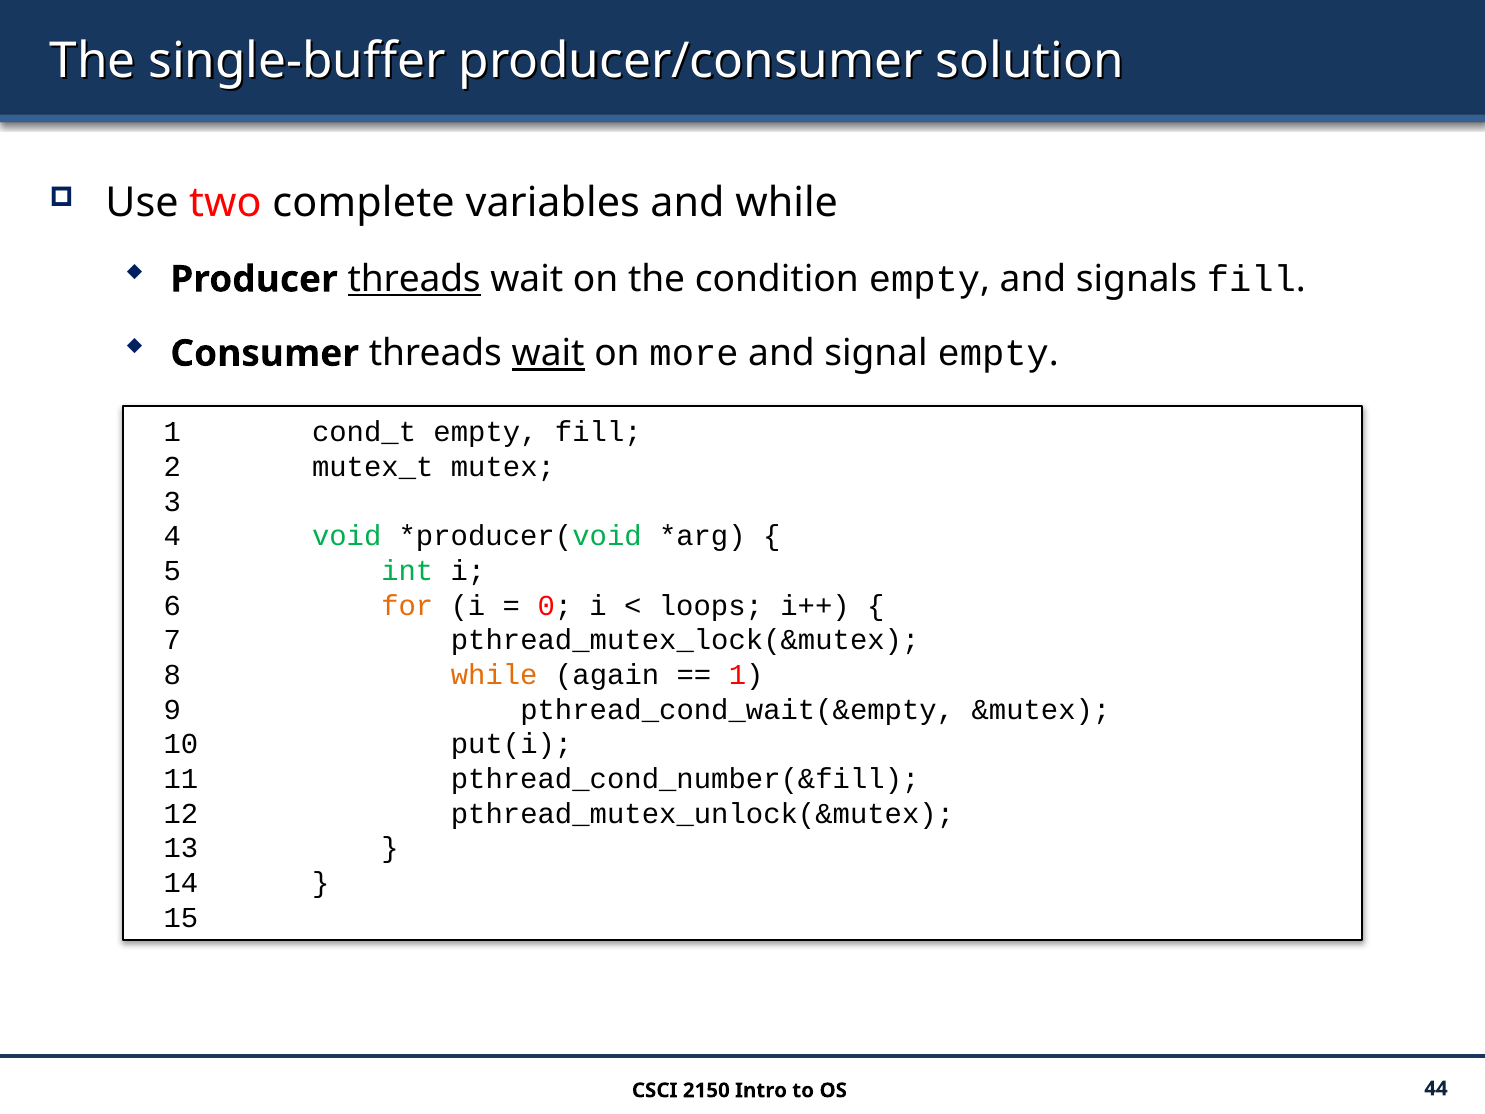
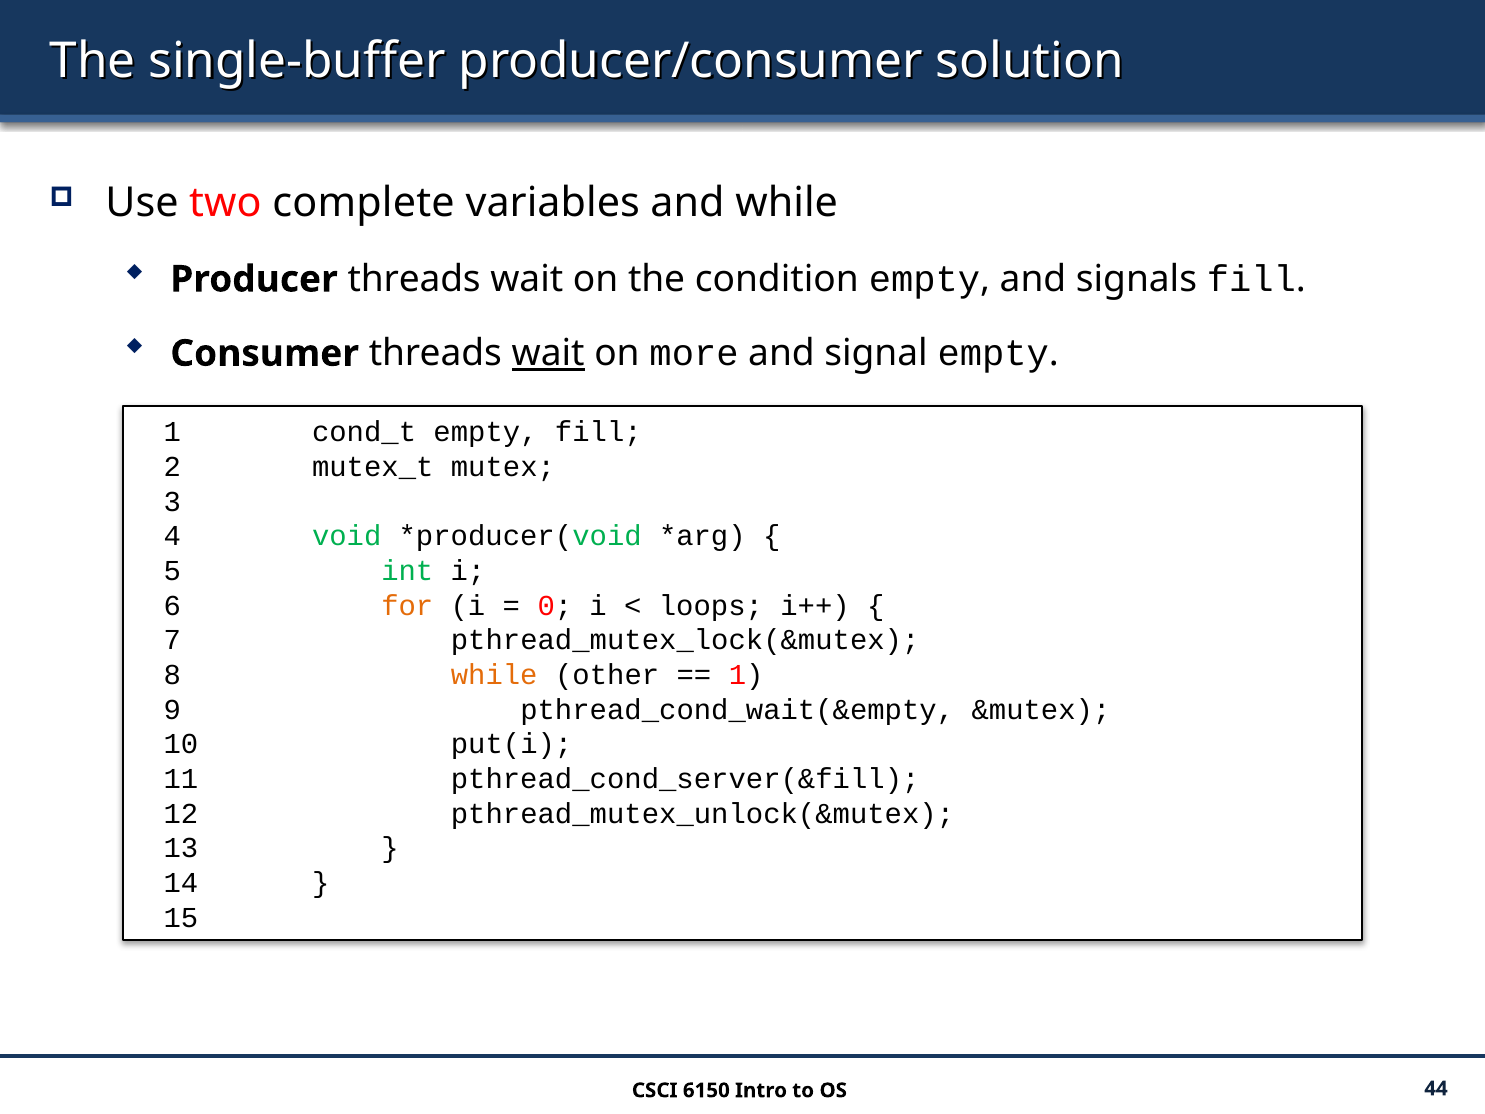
threads underline: present -> none (414, 279)
again: again -> other (607, 675)
pthread_cond_number(&fill: pthread_cond_number(&fill -> pthread_cond_server(&fill (685, 779)
2150: 2150 -> 6150 (706, 1090)
